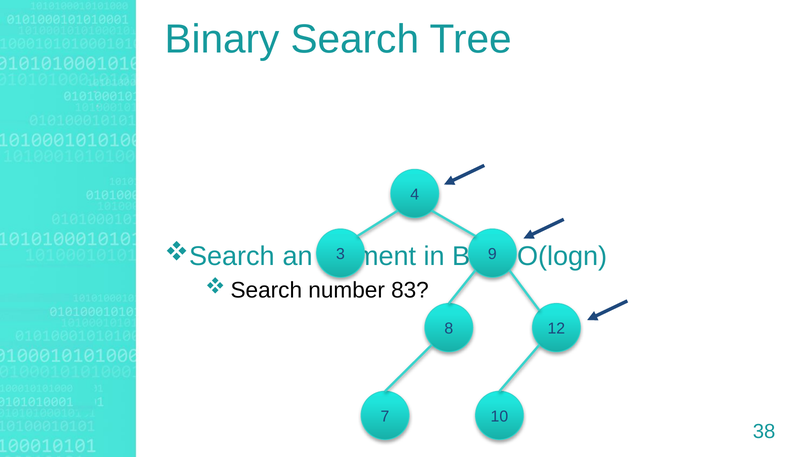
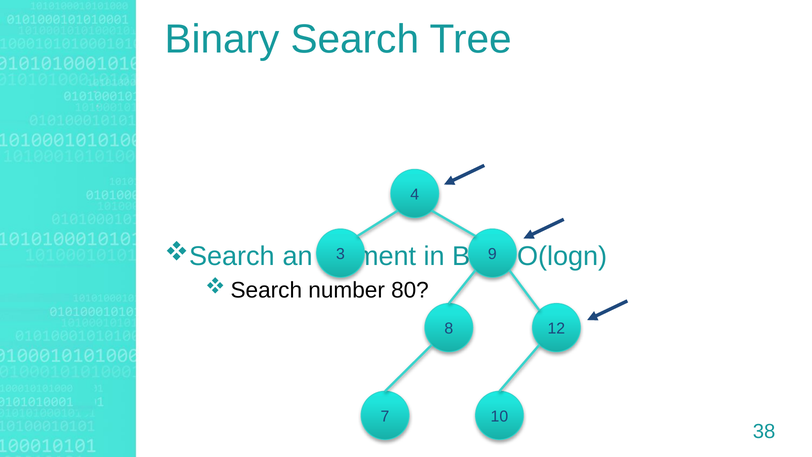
83: 83 -> 80 (410, 290)
